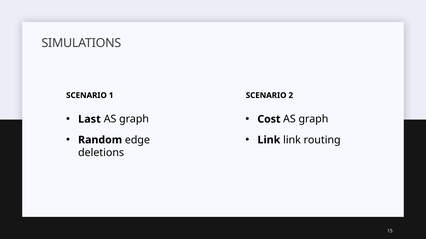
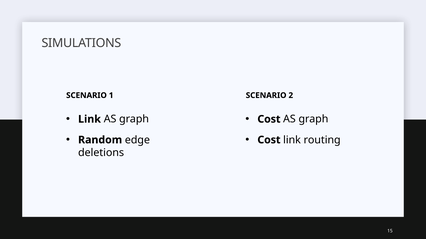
Last: Last -> Link (89, 119)
Link: Link -> Cost (269, 140)
